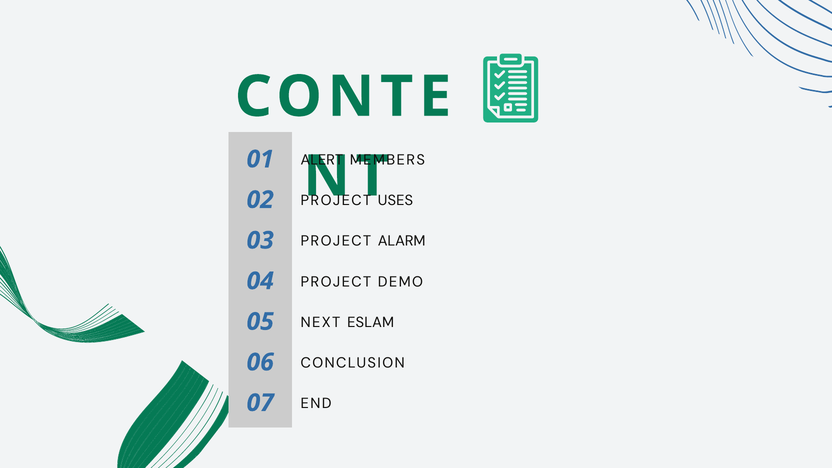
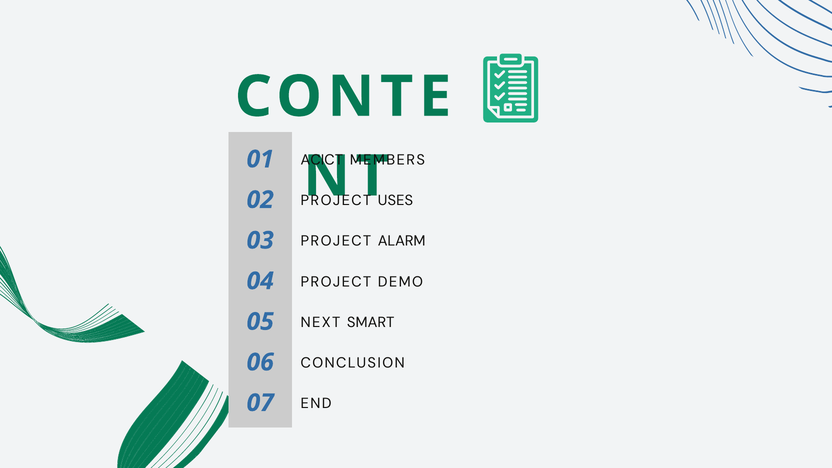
ALERT: ALERT -> ACICT (322, 160)
ESLAM: ESLAM -> SMART (371, 322)
